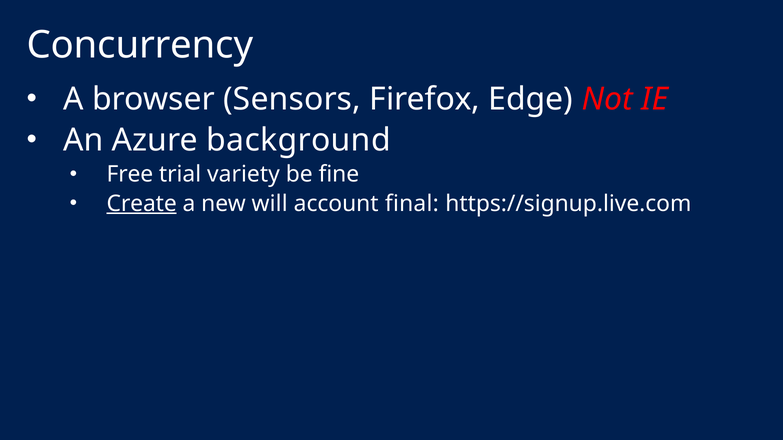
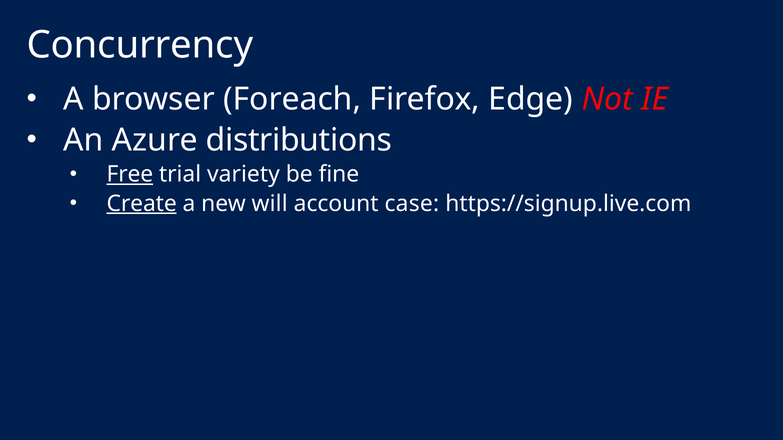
Sensors: Sensors -> Foreach (292, 99)
background: background -> distributions (299, 140)
Free underline: none -> present (130, 175)
final: final -> case (412, 204)
